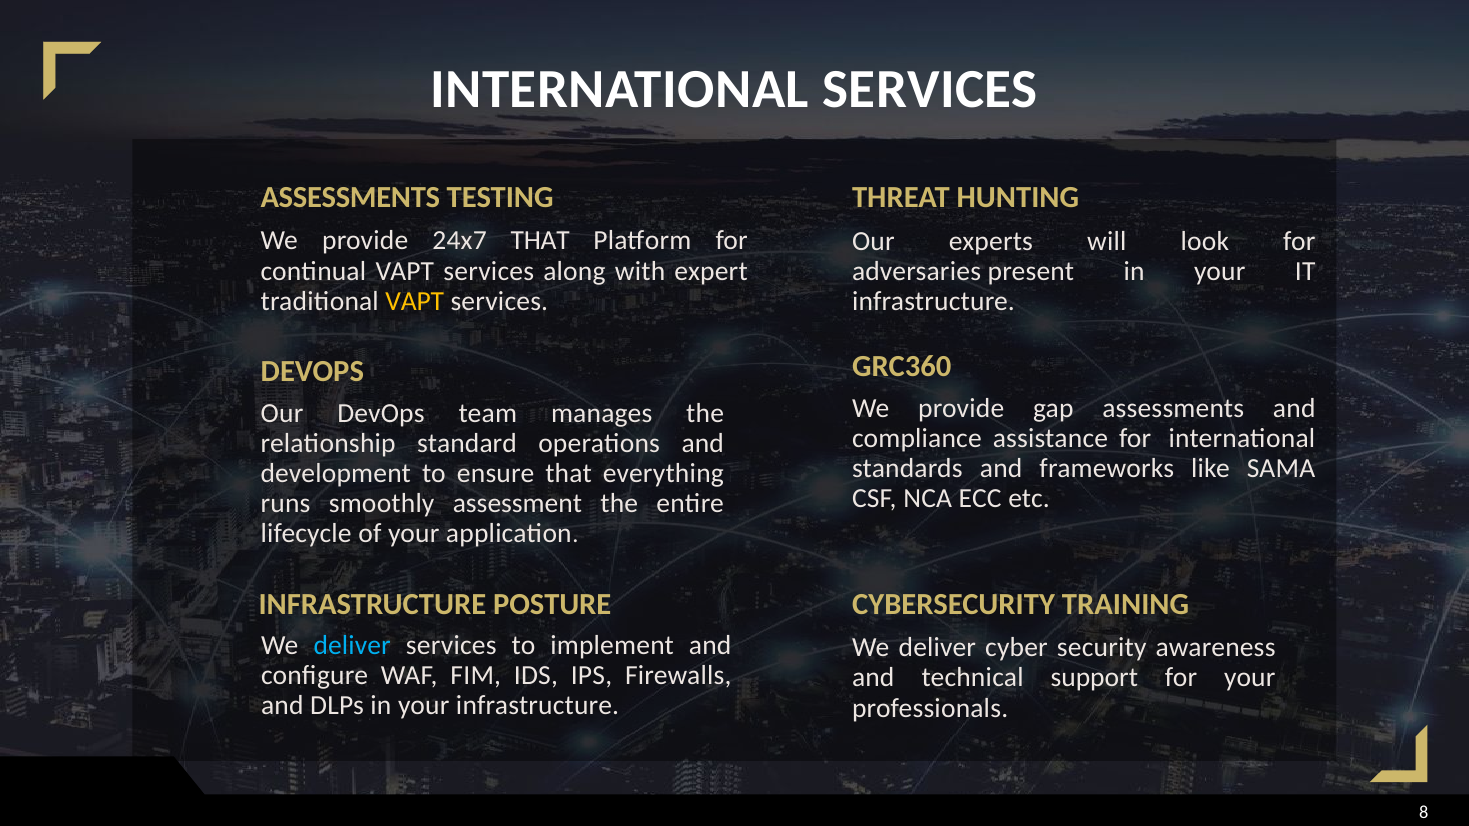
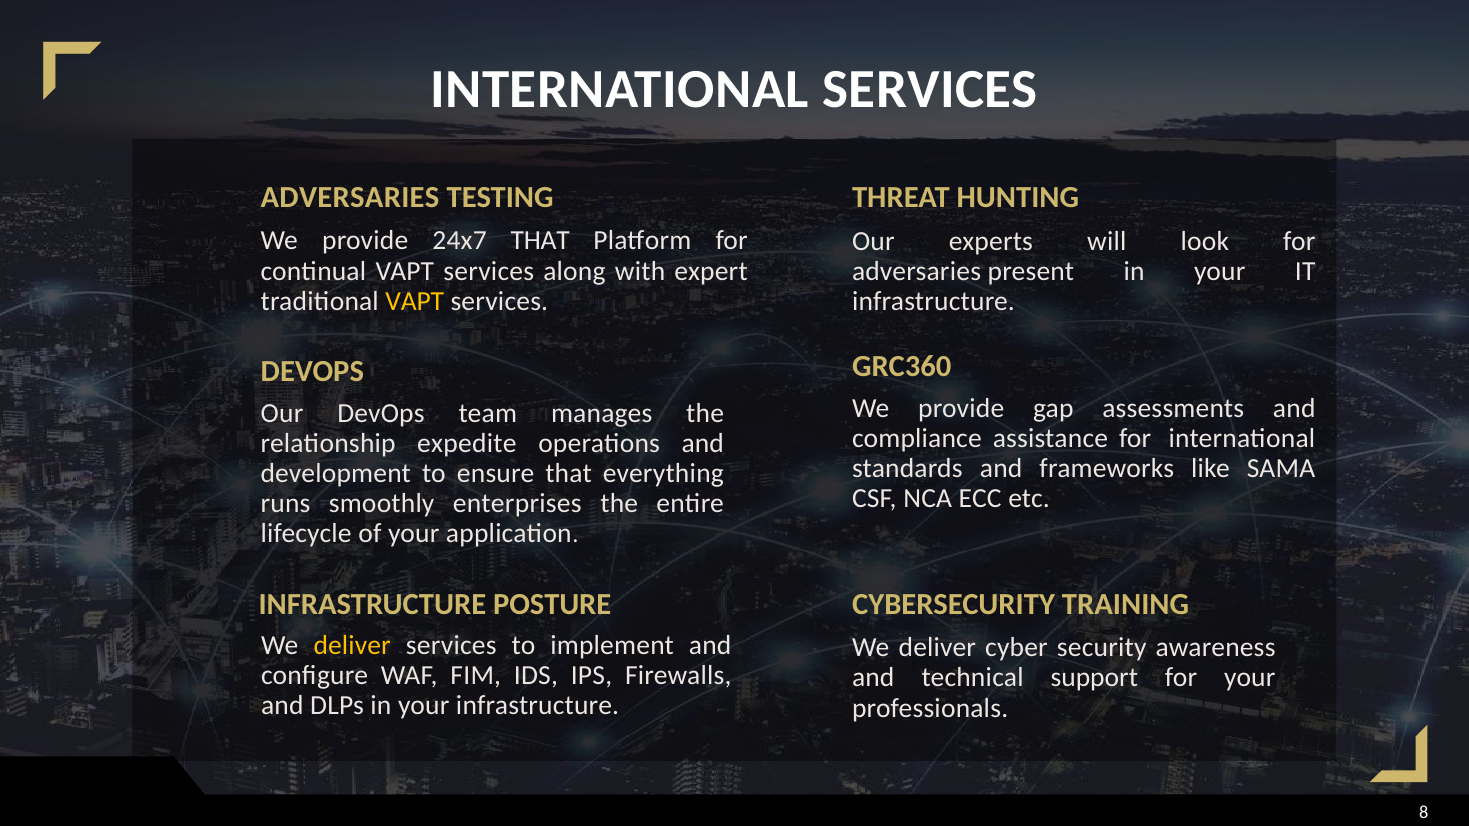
ASSESSMENTS: ASSESSMENTS -> ADVERSARIES (350, 197)
standard: standard -> expedite (467, 444)
assessment: assessment -> enterprises (517, 504)
deliver colour: light blue -> yellow (352, 646)
